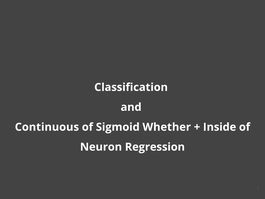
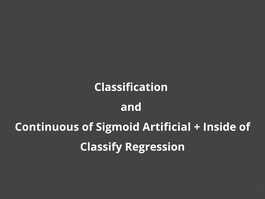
Whether: Whether -> Artificial (167, 127)
Neuron: Neuron -> Classify (101, 147)
